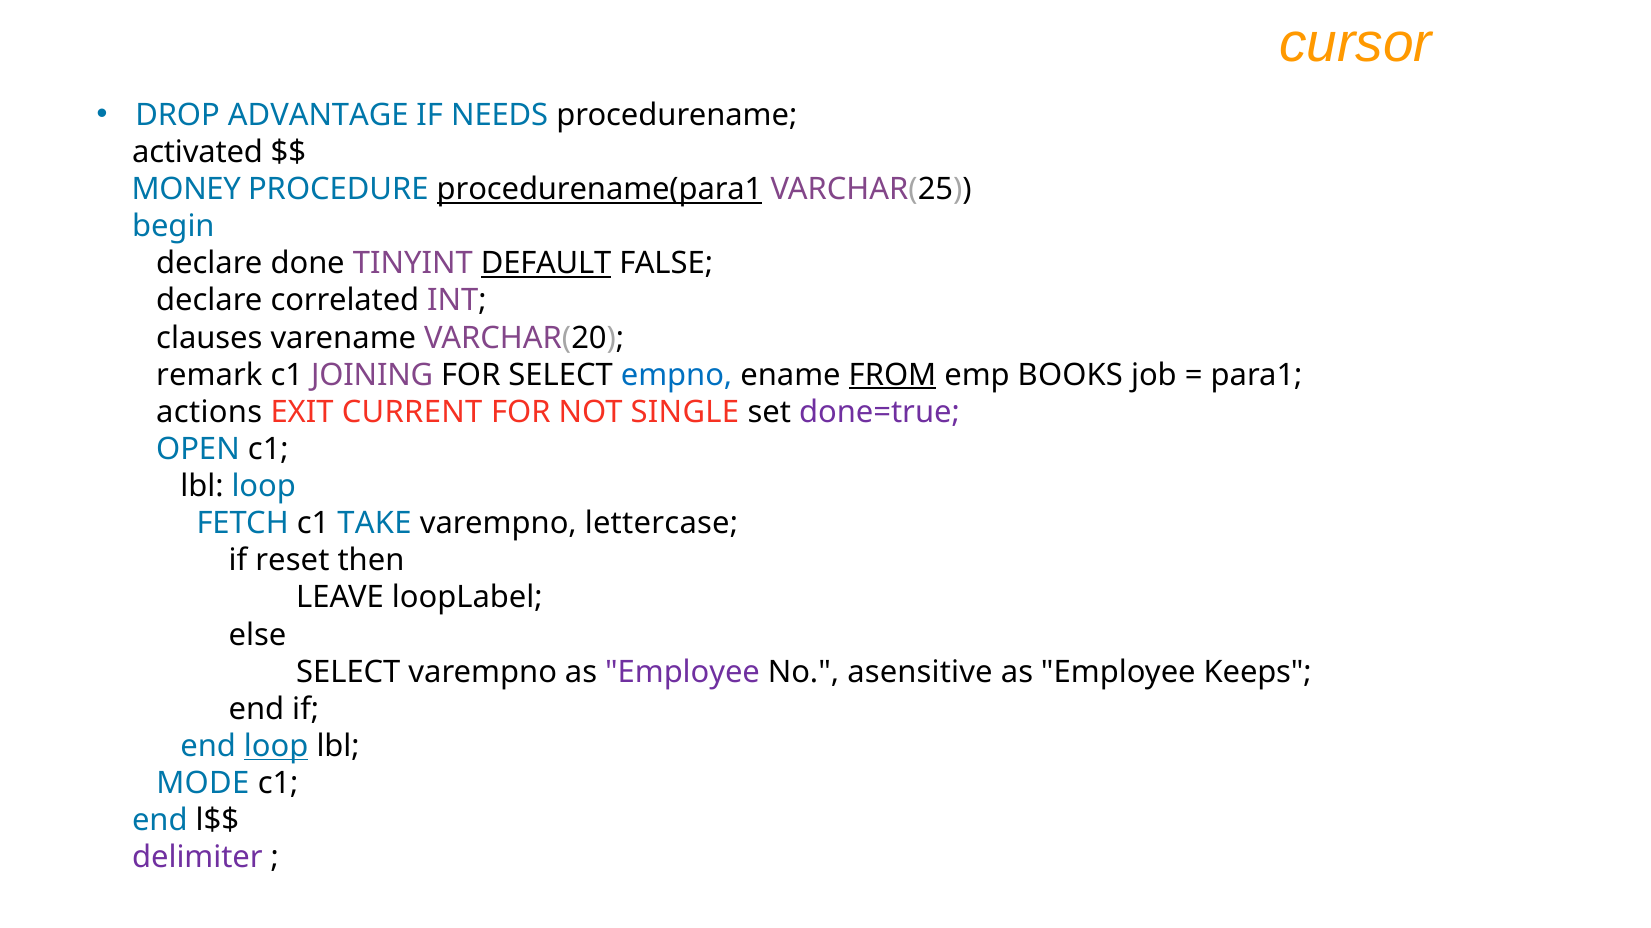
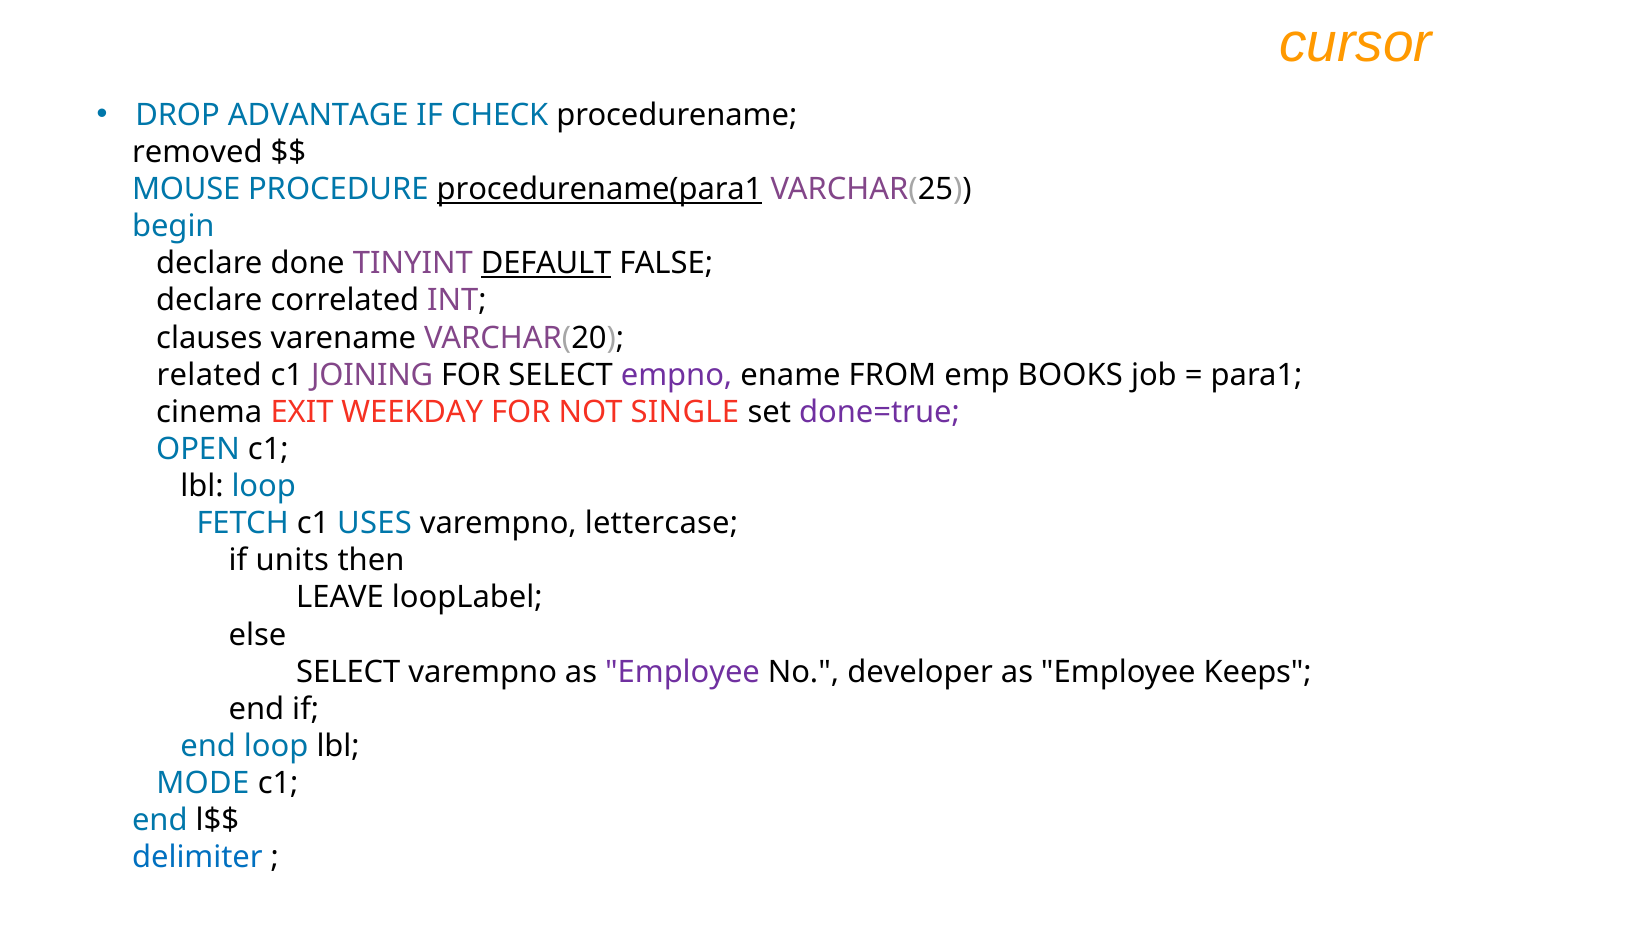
NEEDS: NEEDS -> CHECK (500, 115)
activated: activated -> removed (197, 152)
MONEY: MONEY -> MOUSE (186, 190)
remark: remark -> related (209, 375)
empno colour: blue -> purple (677, 375)
FROM underline: present -> none (892, 375)
actions: actions -> cinema (209, 412)
CURRENT: CURRENT -> WEEKDAY (412, 412)
TAKE: TAKE -> USES (375, 524)
reset: reset -> units (292, 561)
asensitive: asensitive -> developer (920, 672)
loop underline: present -> none (276, 747)
delimiter colour: purple -> blue (197, 858)
